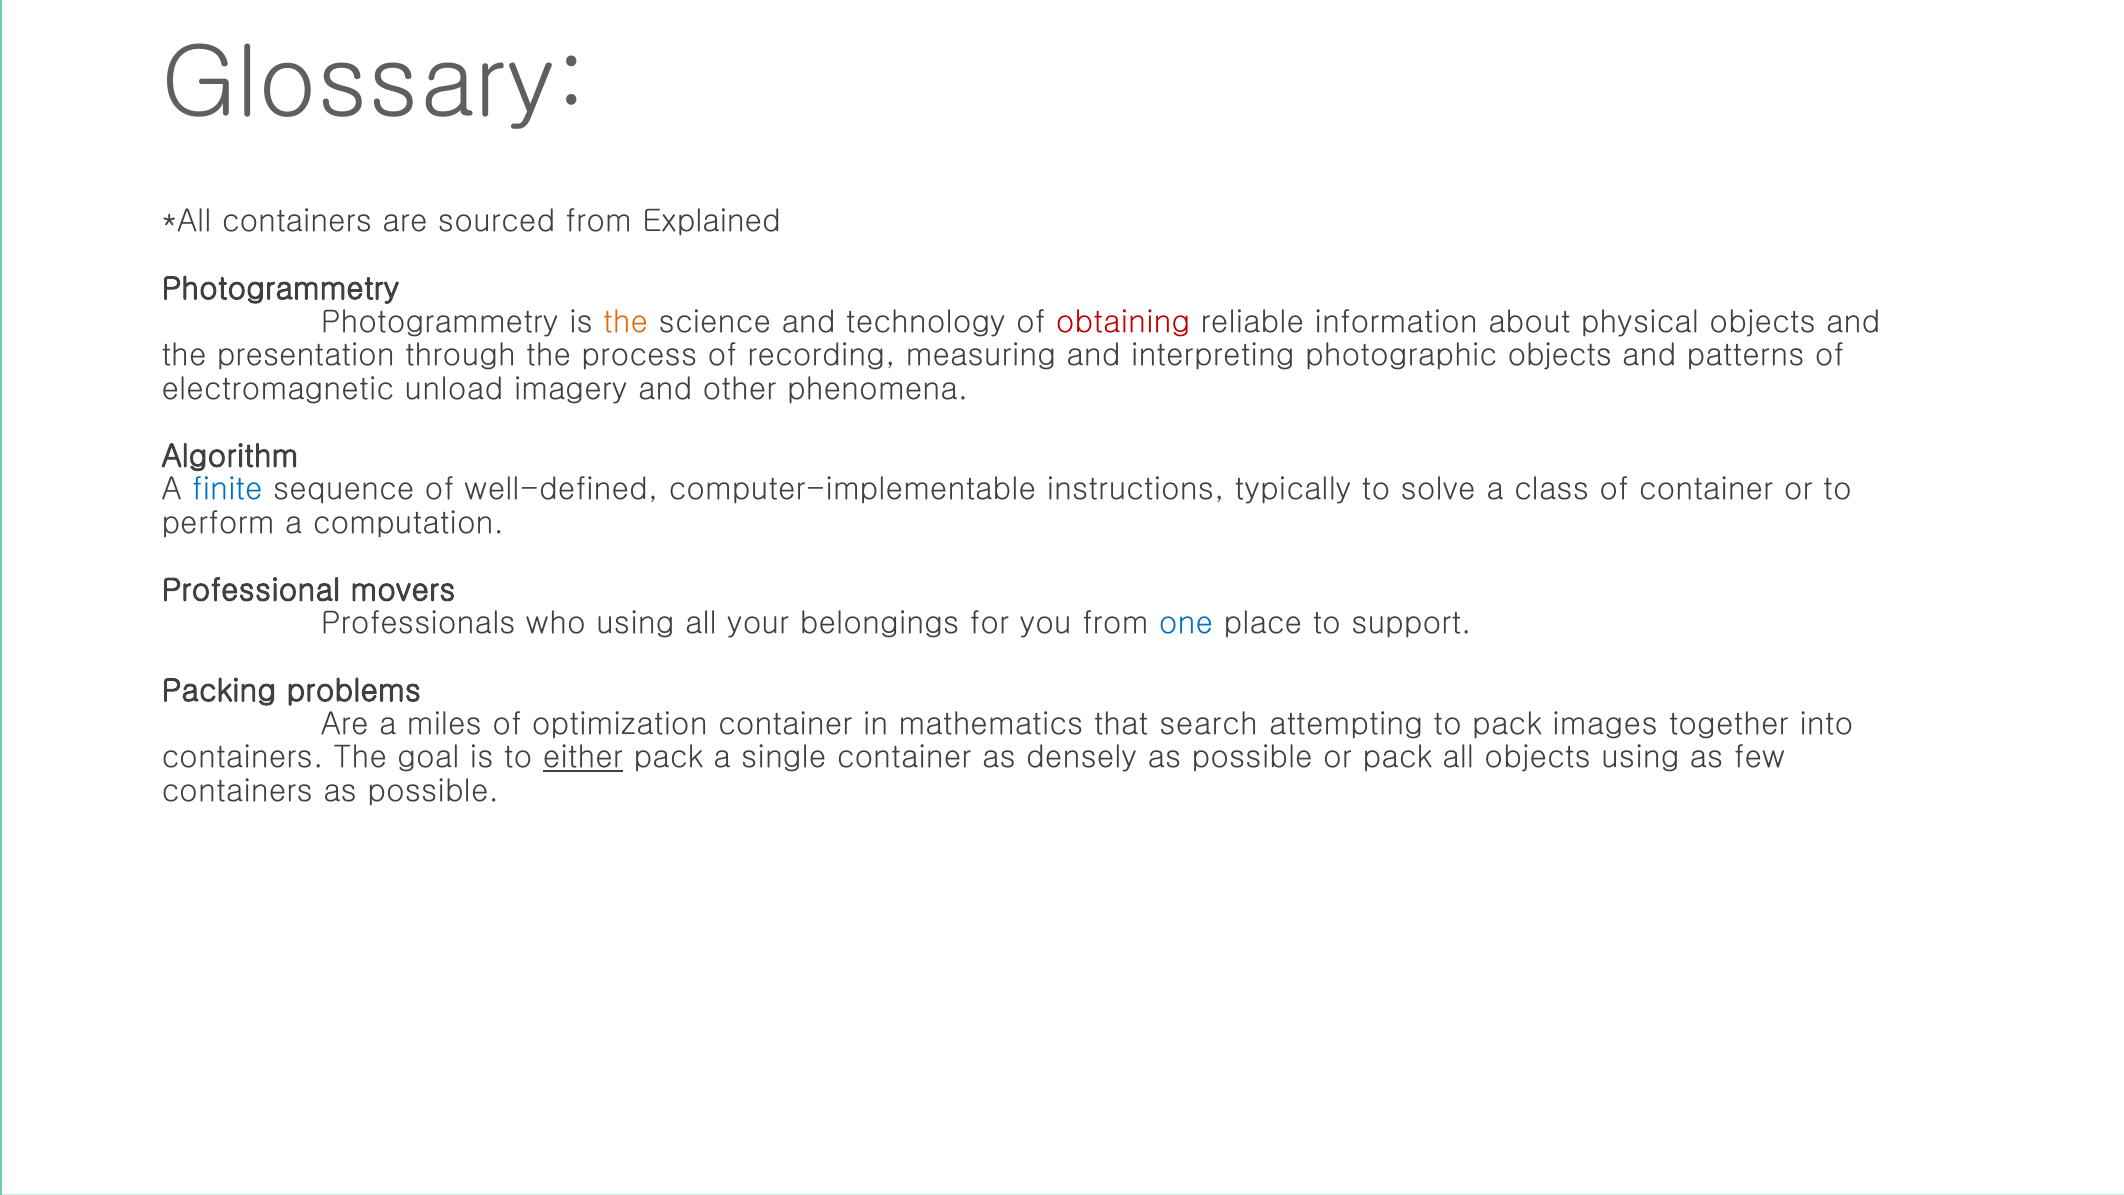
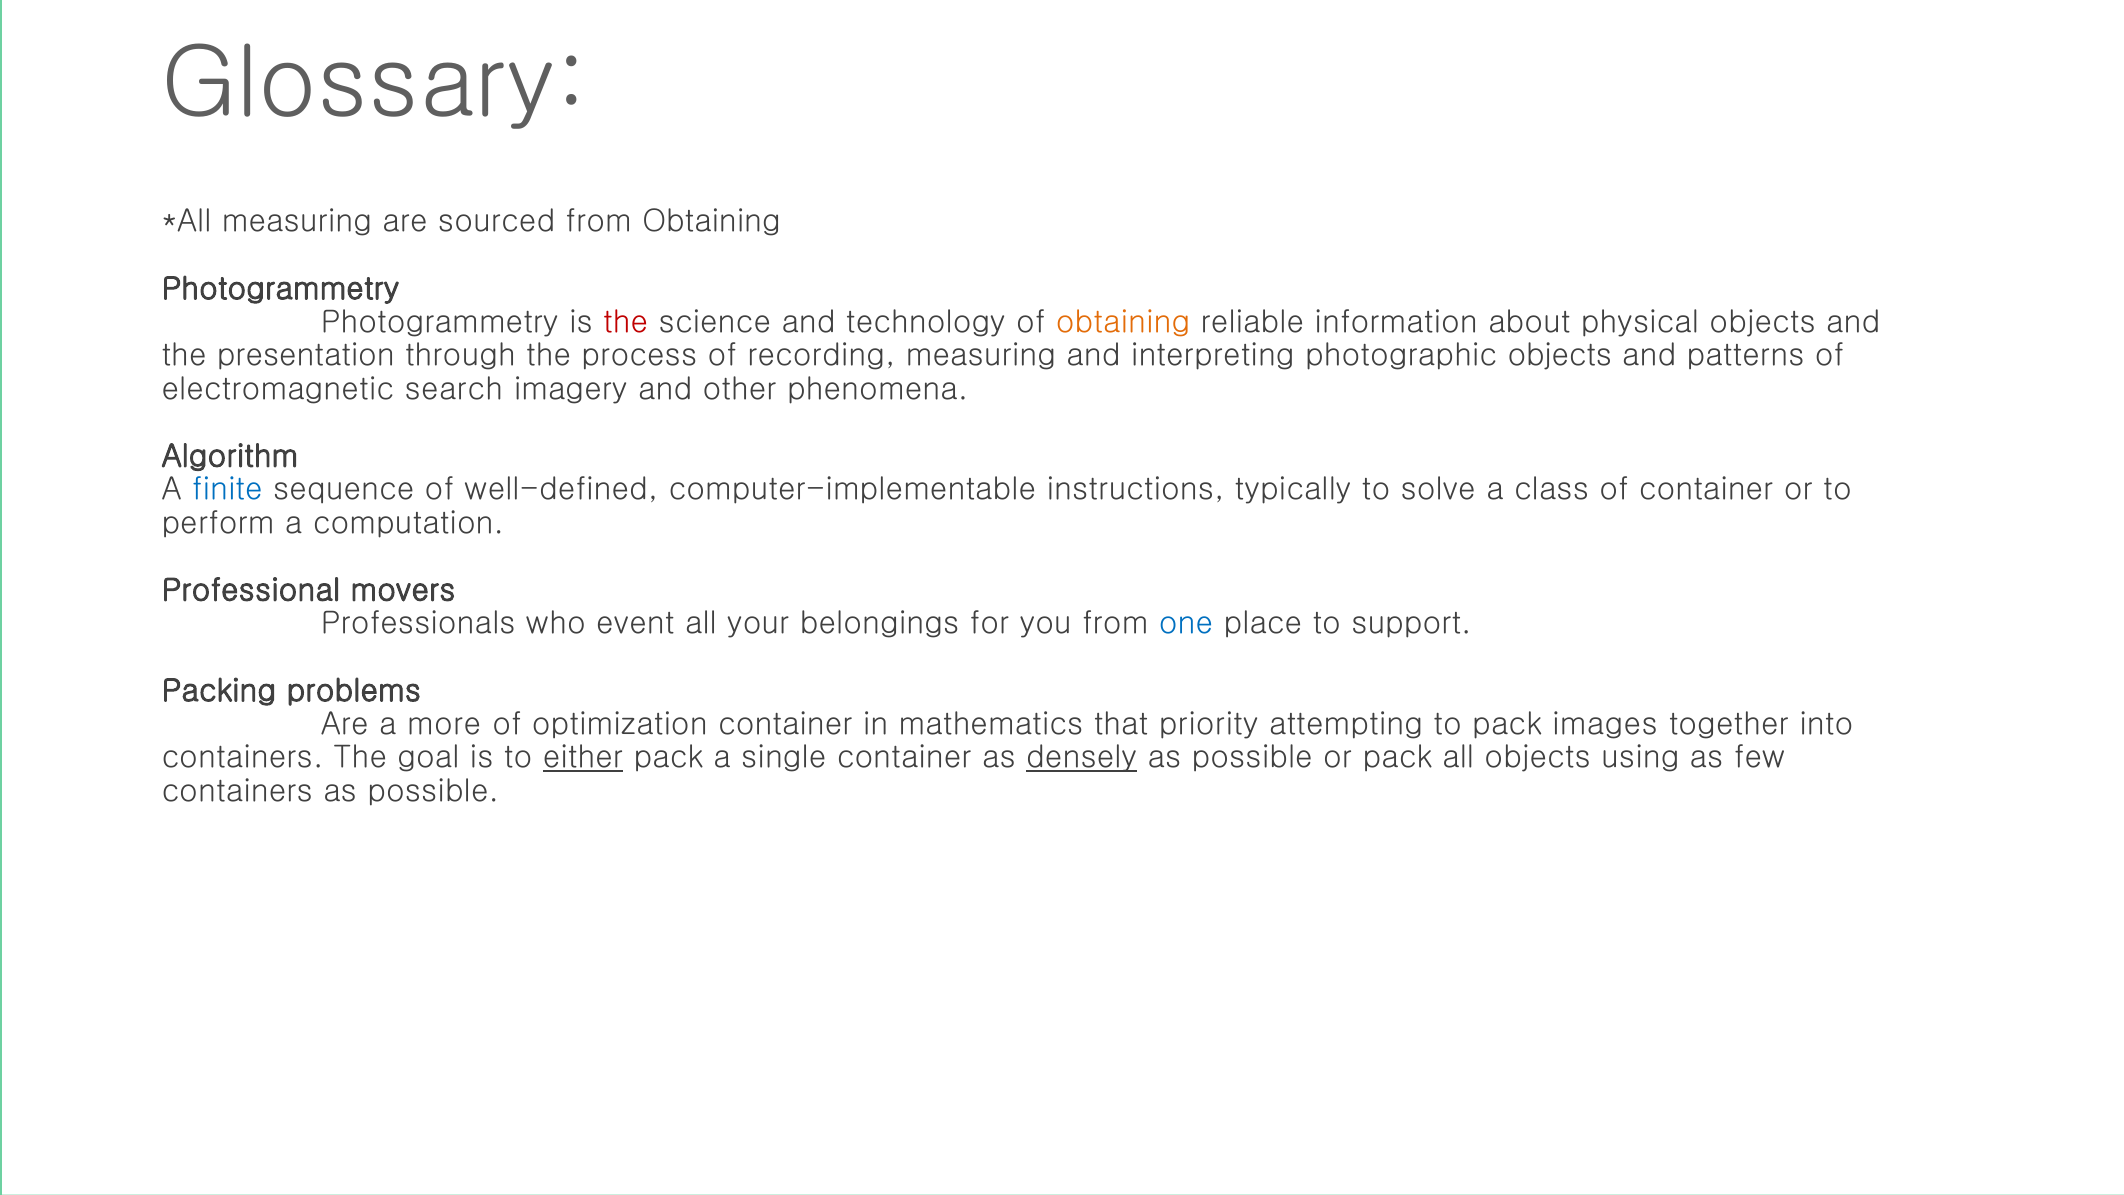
containers: containers -> measuring (297, 222)
from Explained: Explained -> Obtaining (712, 222)
the colour: orange -> red (626, 322)
obtaining colour: red -> orange (1123, 322)
unload: unload -> search (454, 389)
who using: using -> event (635, 623)
miles: miles -> more (444, 724)
search: search -> priority (1209, 724)
densely underline: none -> present (1082, 757)
